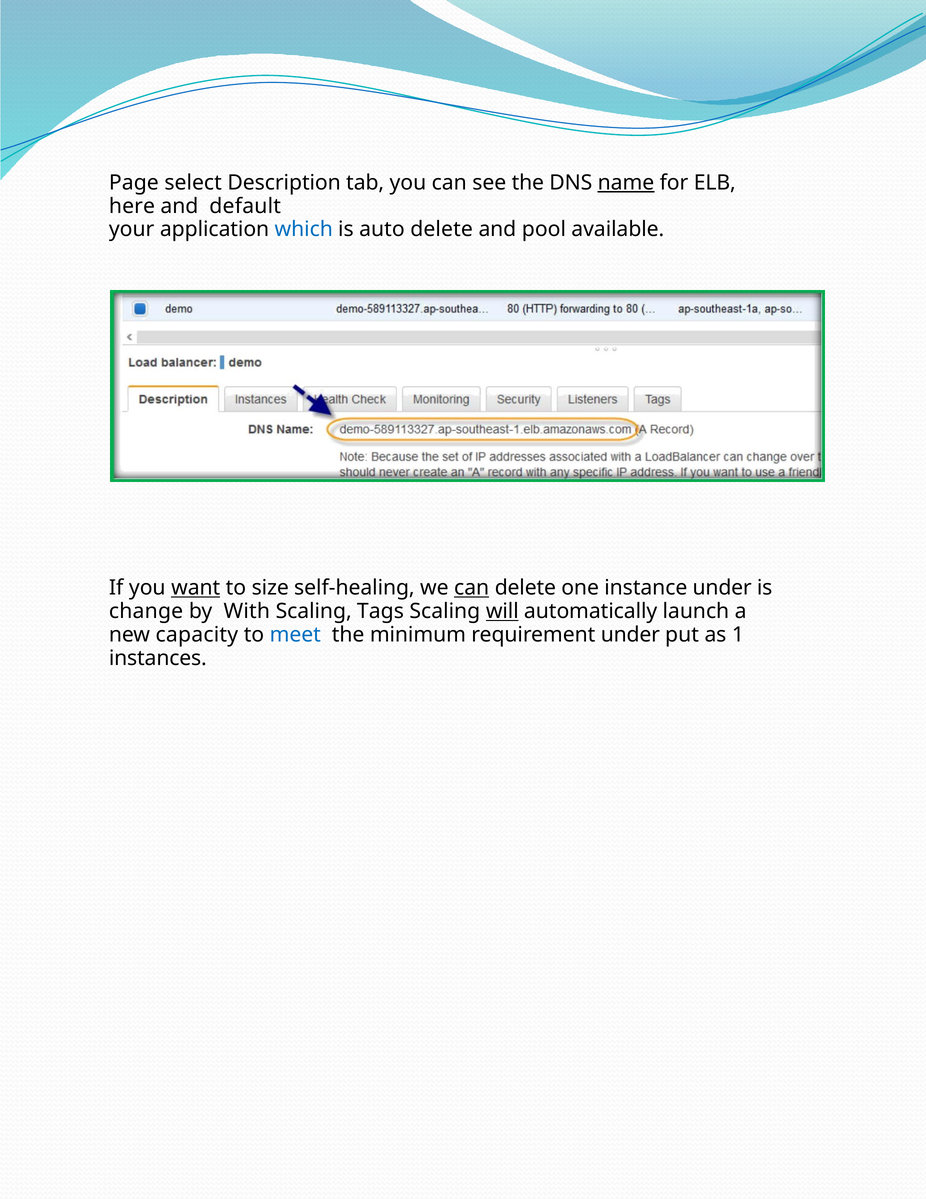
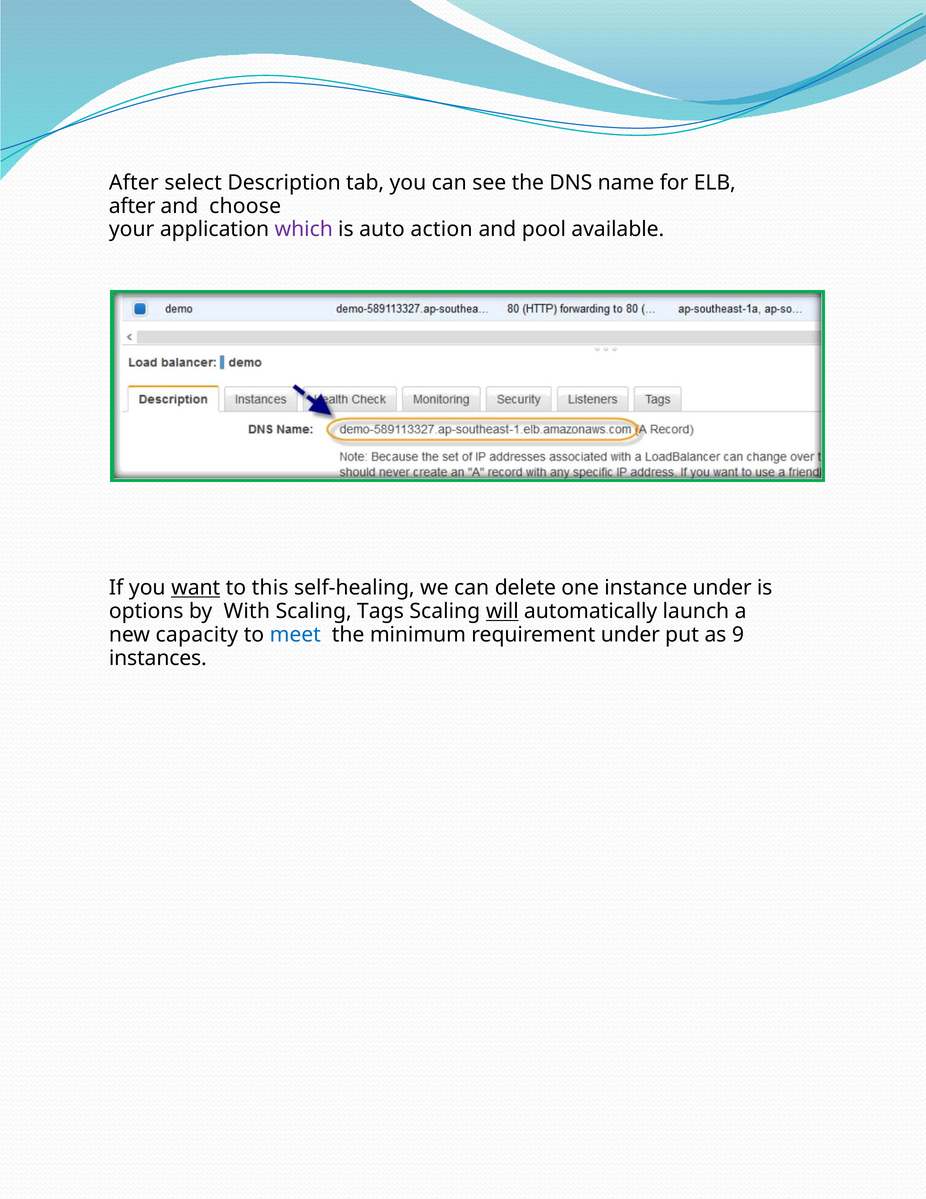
Page: Page -> After (134, 183)
name underline: present -> none (626, 183)
here: here -> after (132, 206)
default: default -> choose (245, 206)
which colour: blue -> purple (304, 229)
auto delete: delete -> action (442, 229)
size: size -> this (270, 588)
can underline: present -> none (472, 588)
change: change -> options (146, 611)
1: 1 -> 9 (738, 635)
